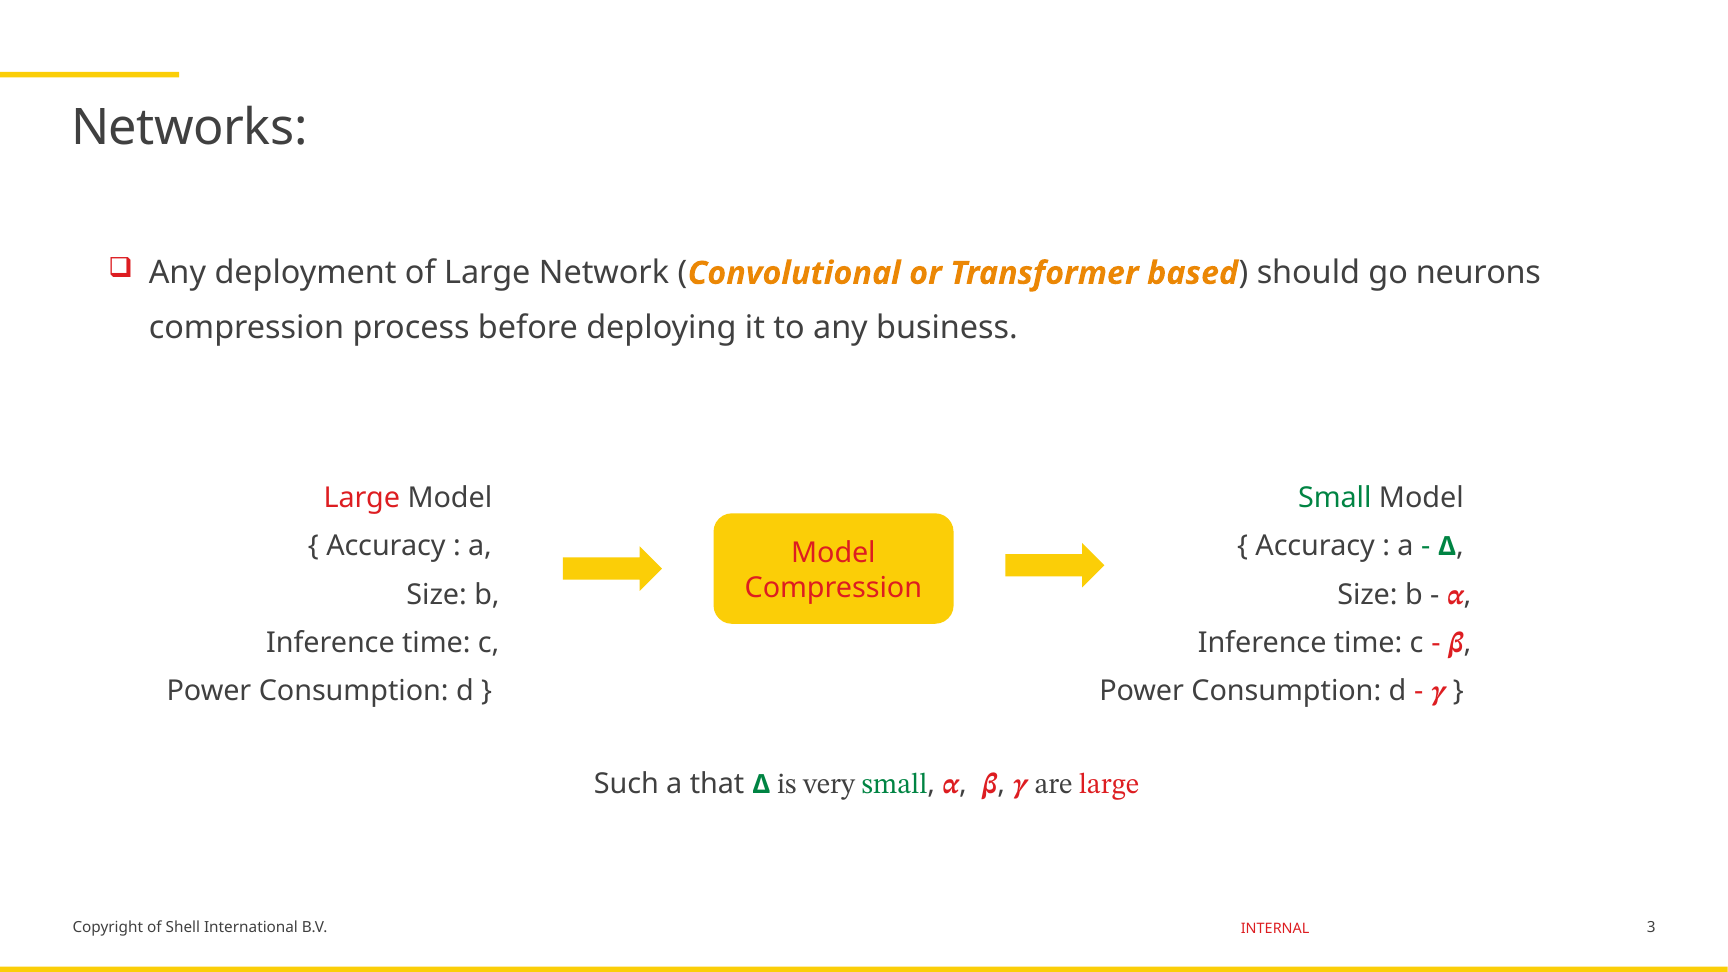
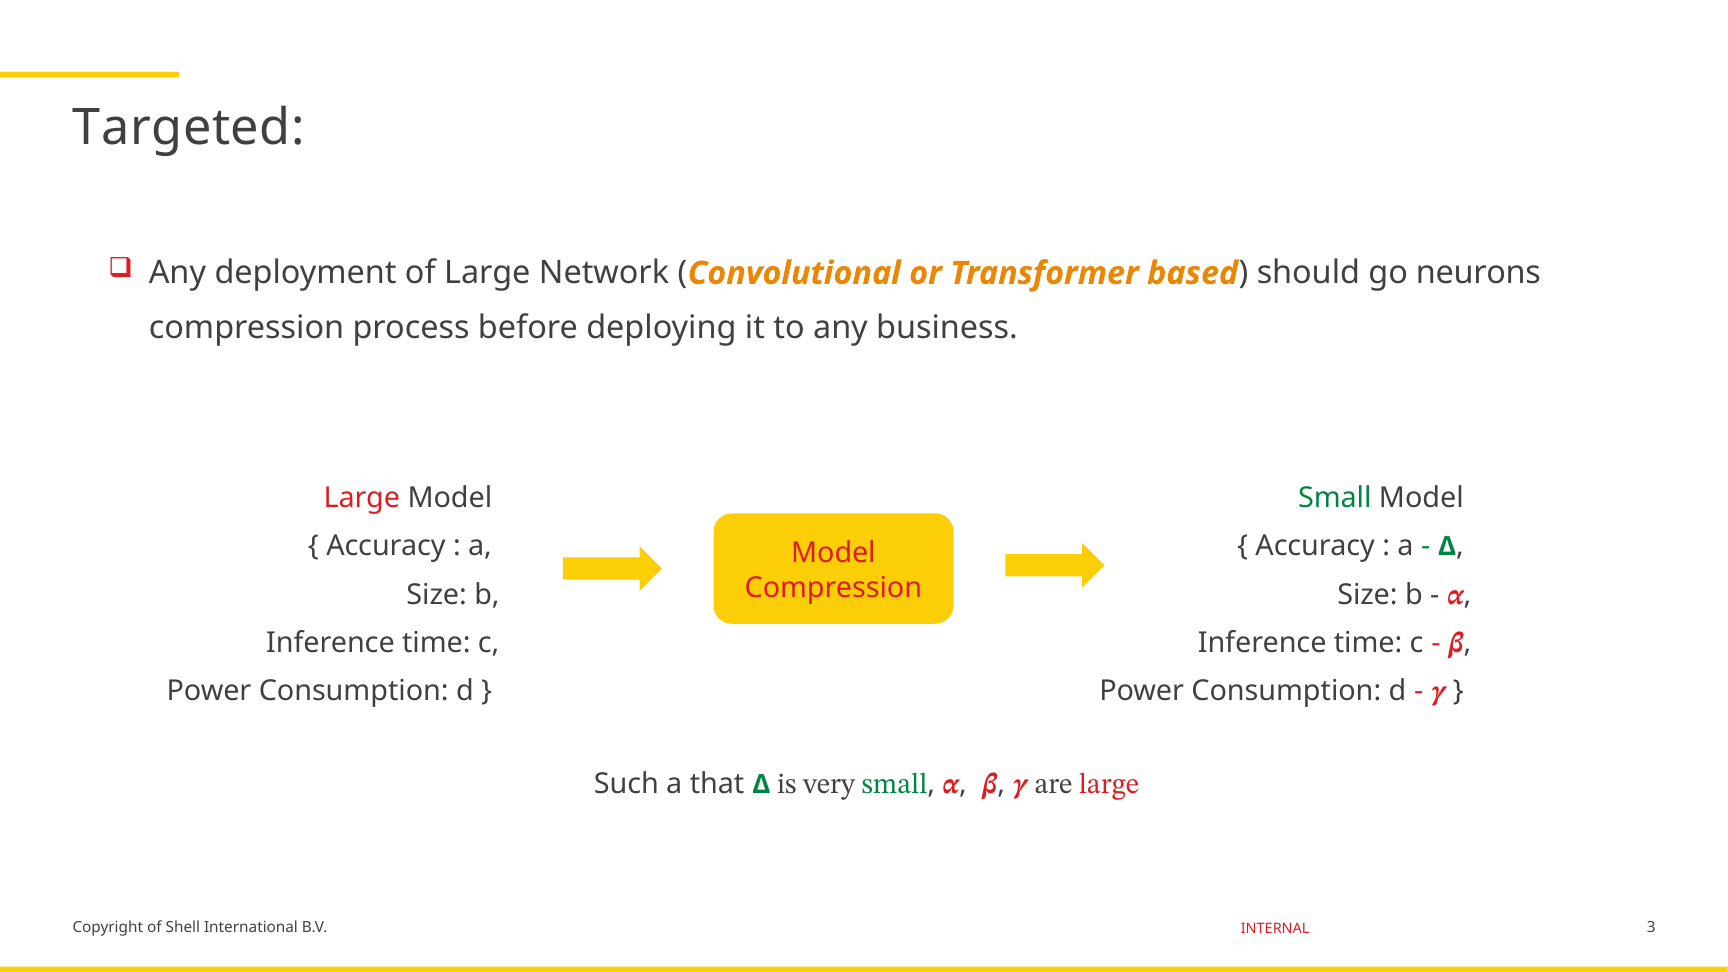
Networks: Networks -> Targeted (189, 128)
